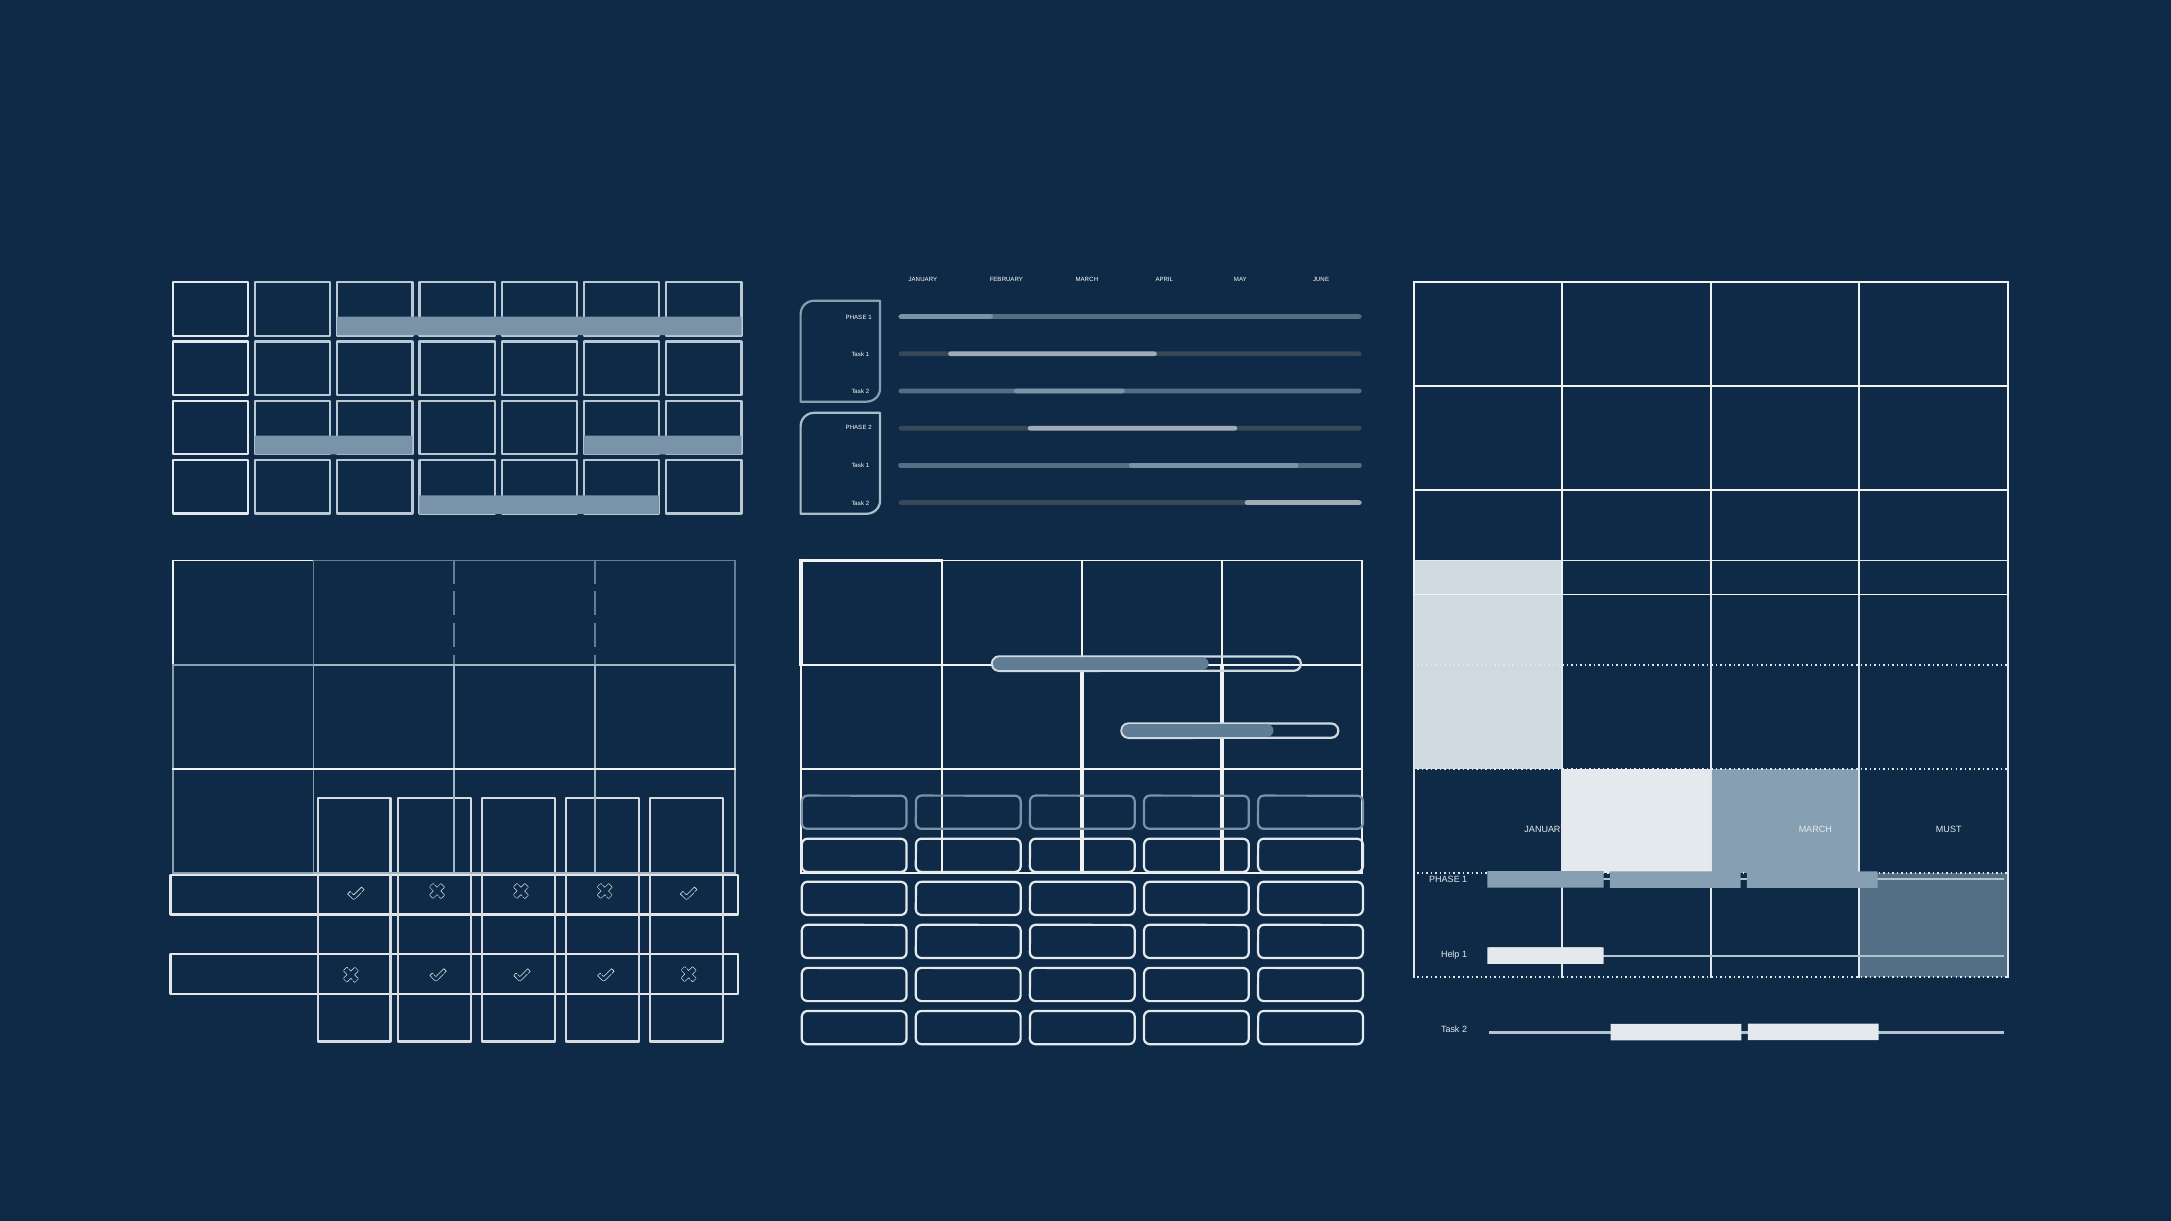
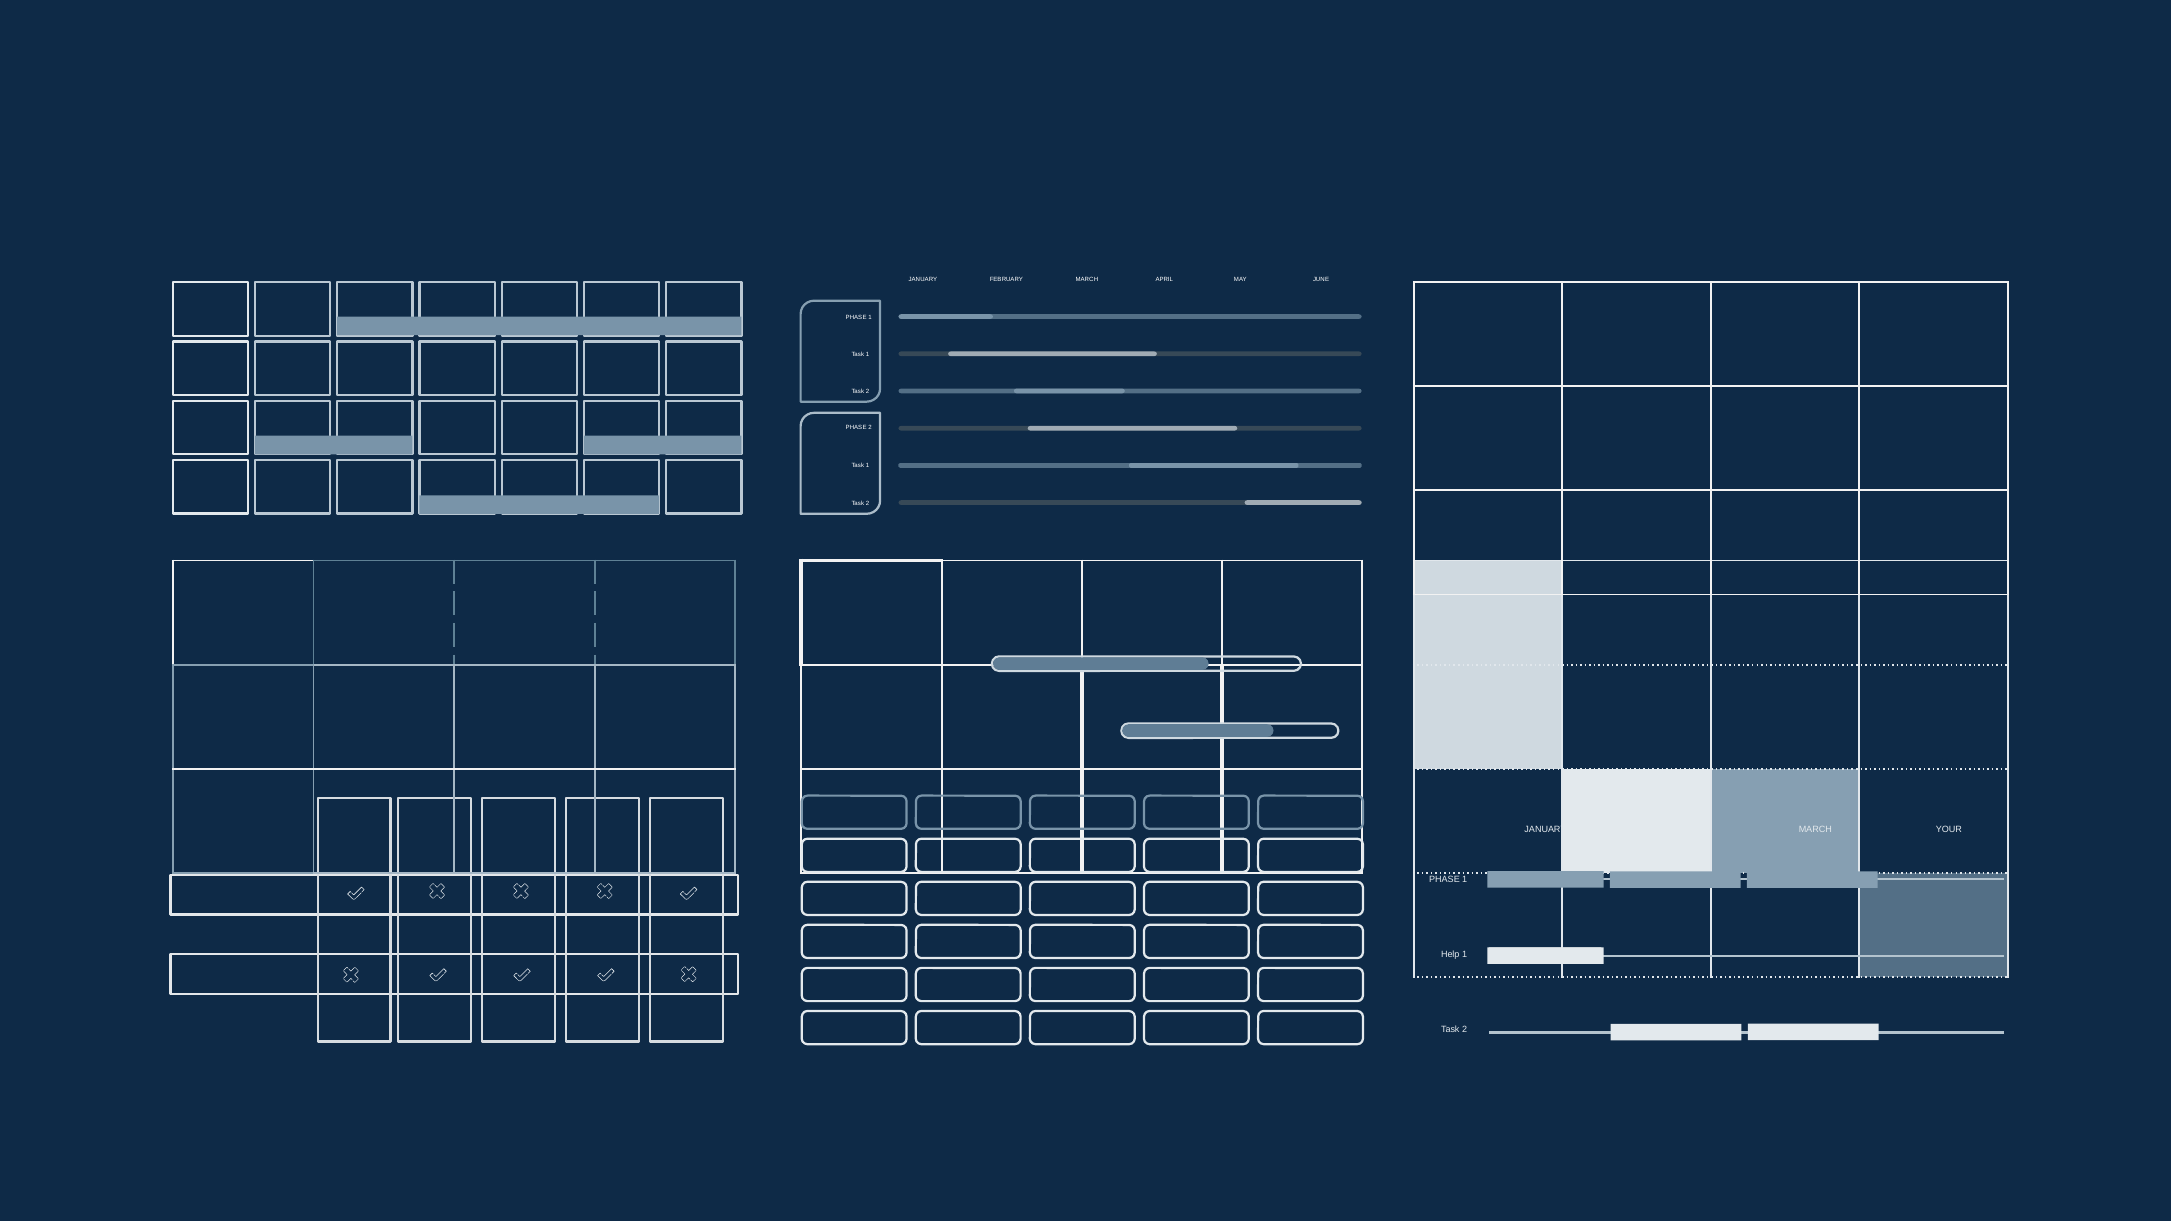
MUST: MUST -> YOUR (1949, 830)
